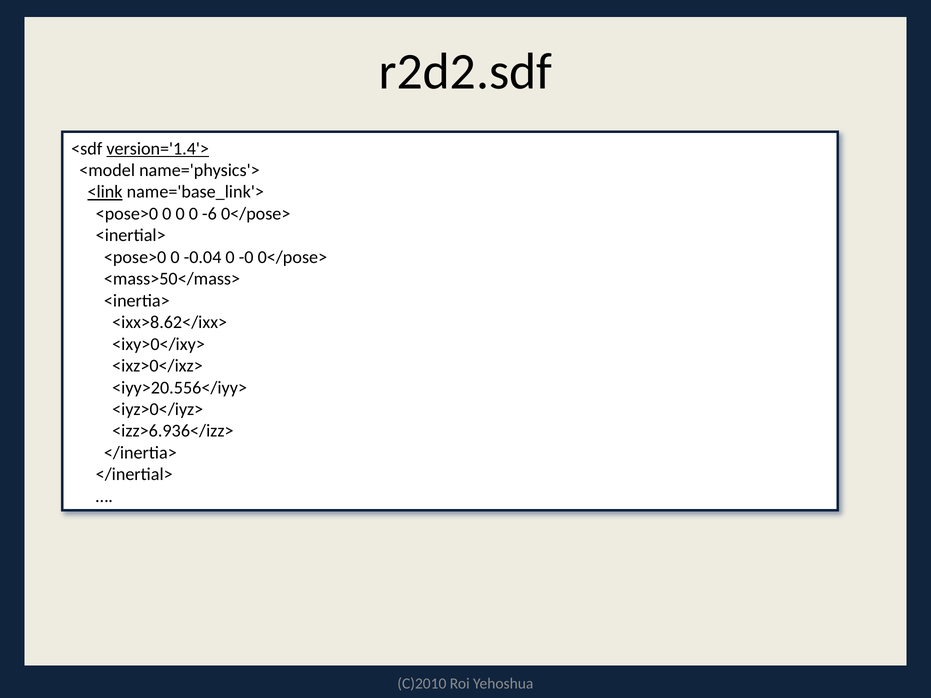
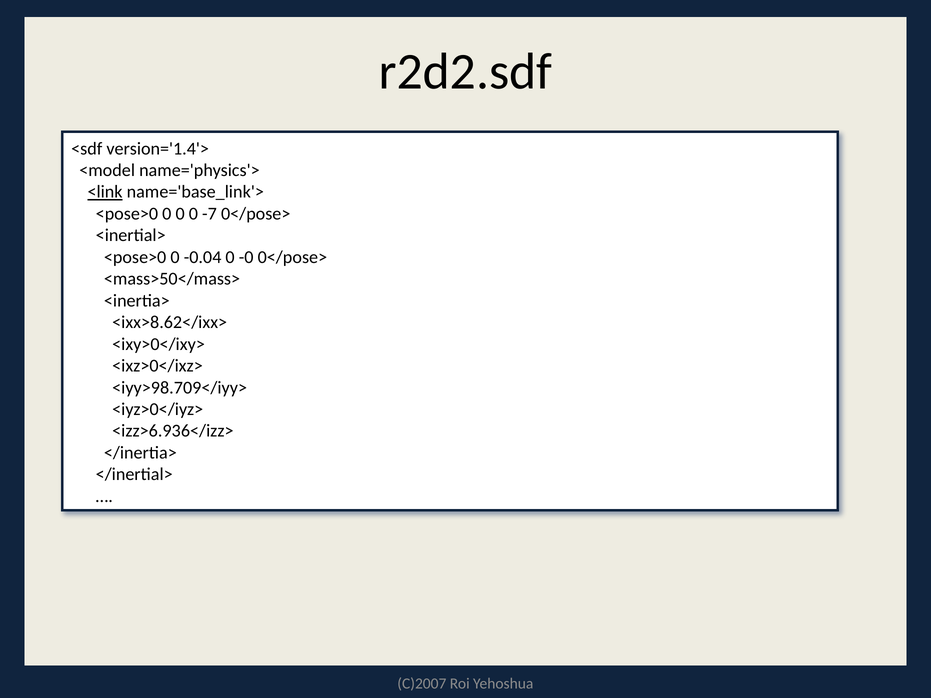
version='1.4'> underline: present -> none (158, 149)
-6: -6 -> -7 (209, 214)
<iyy>20.556</iyy>: <iyy>20.556</iyy> -> <iyy>98.709</iyy> (180, 388)
C)2010: C)2010 -> C)2007 (422, 684)
